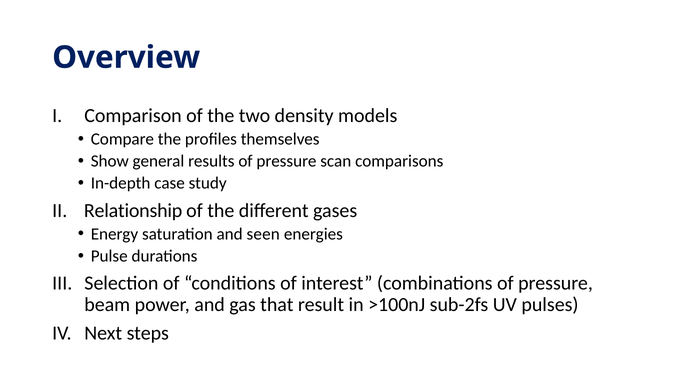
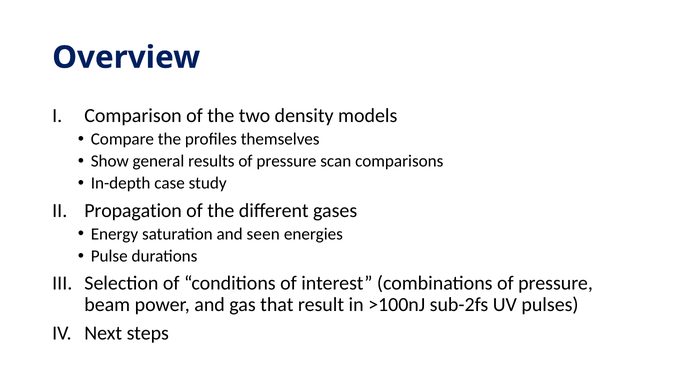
Relationship: Relationship -> Propagation (133, 211)
